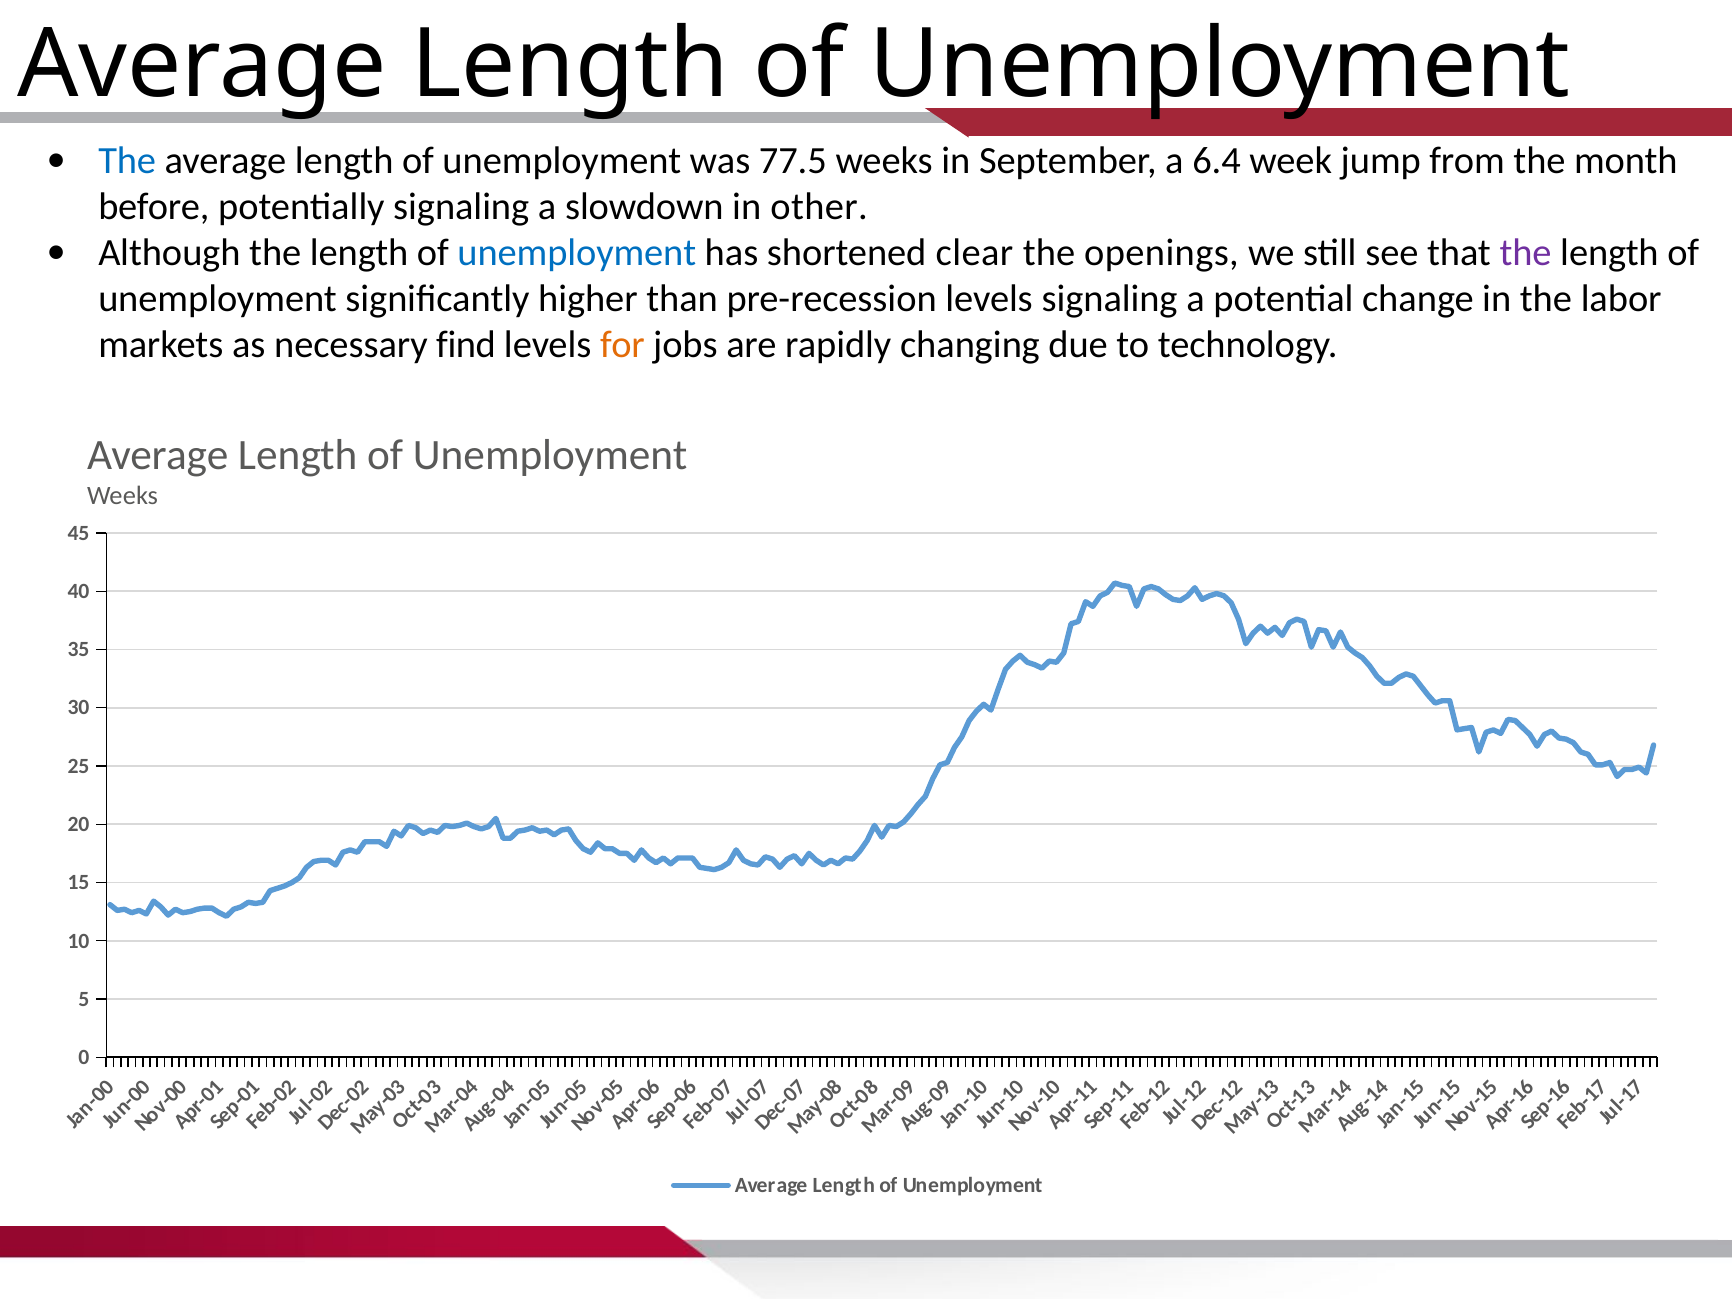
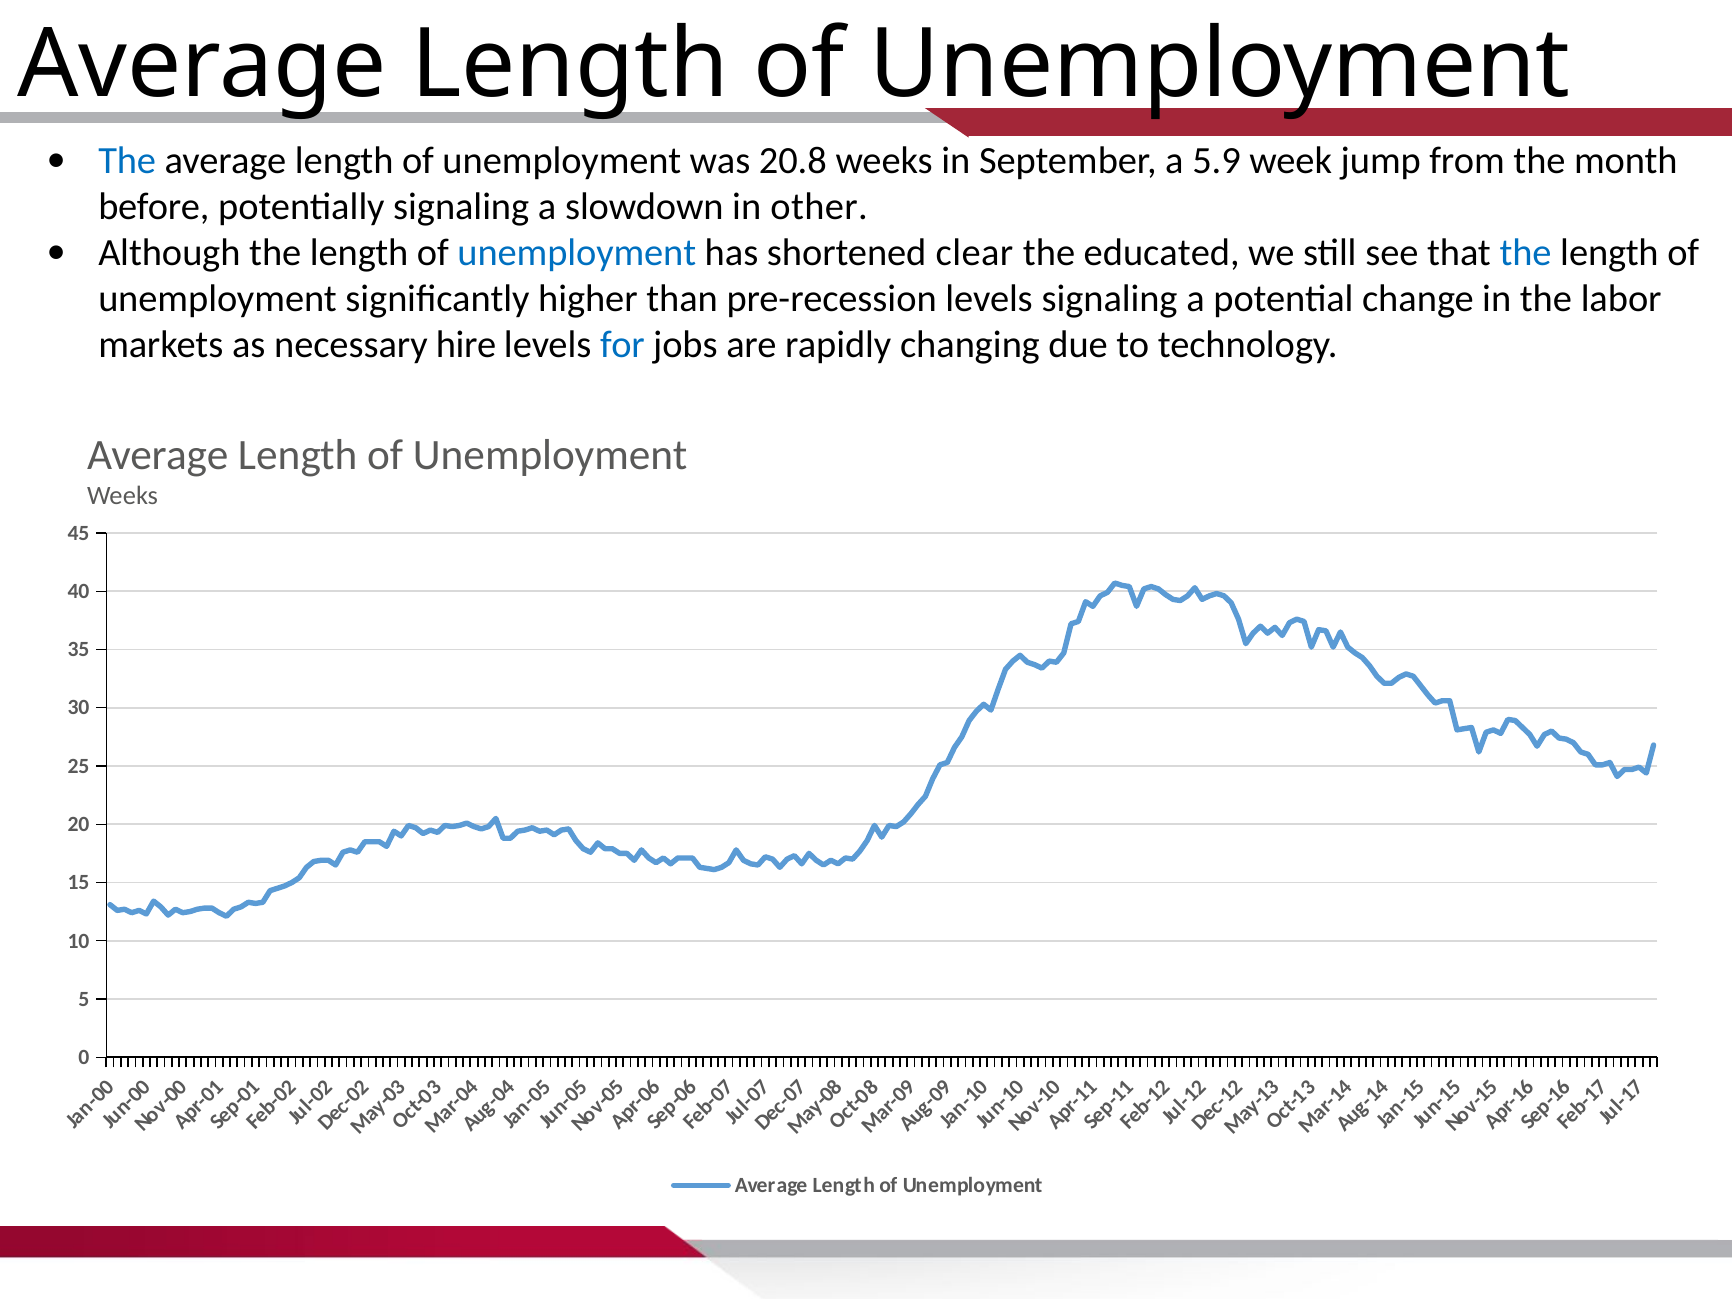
77.5: 77.5 -> 20.8 (793, 161)
6.4: 6.4 -> 5.9 (1217, 161)
openings: openings -> educated (1162, 253)
the colour: purple -> blue (1526, 253)
find: find -> hire (466, 345)
for colour: orange -> blue (622, 345)
